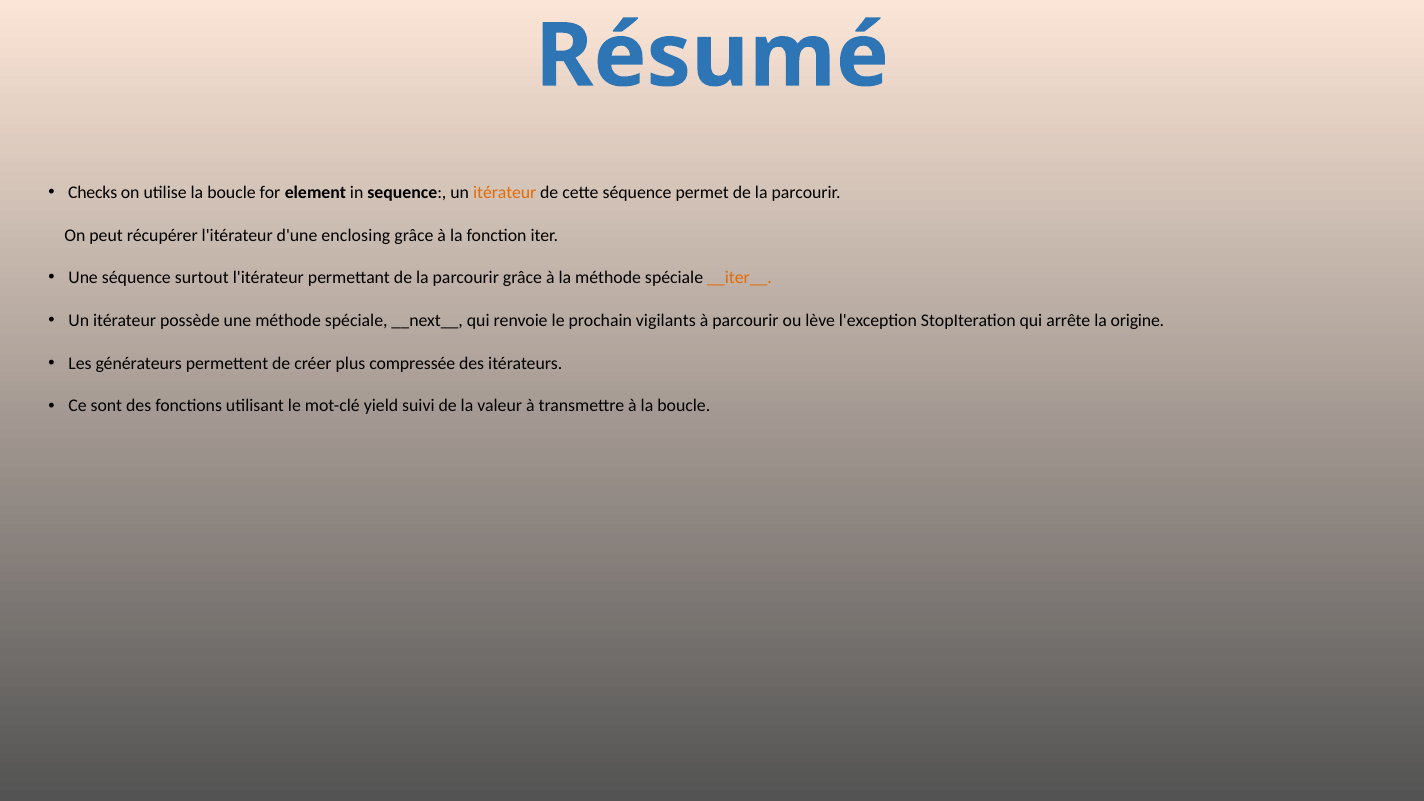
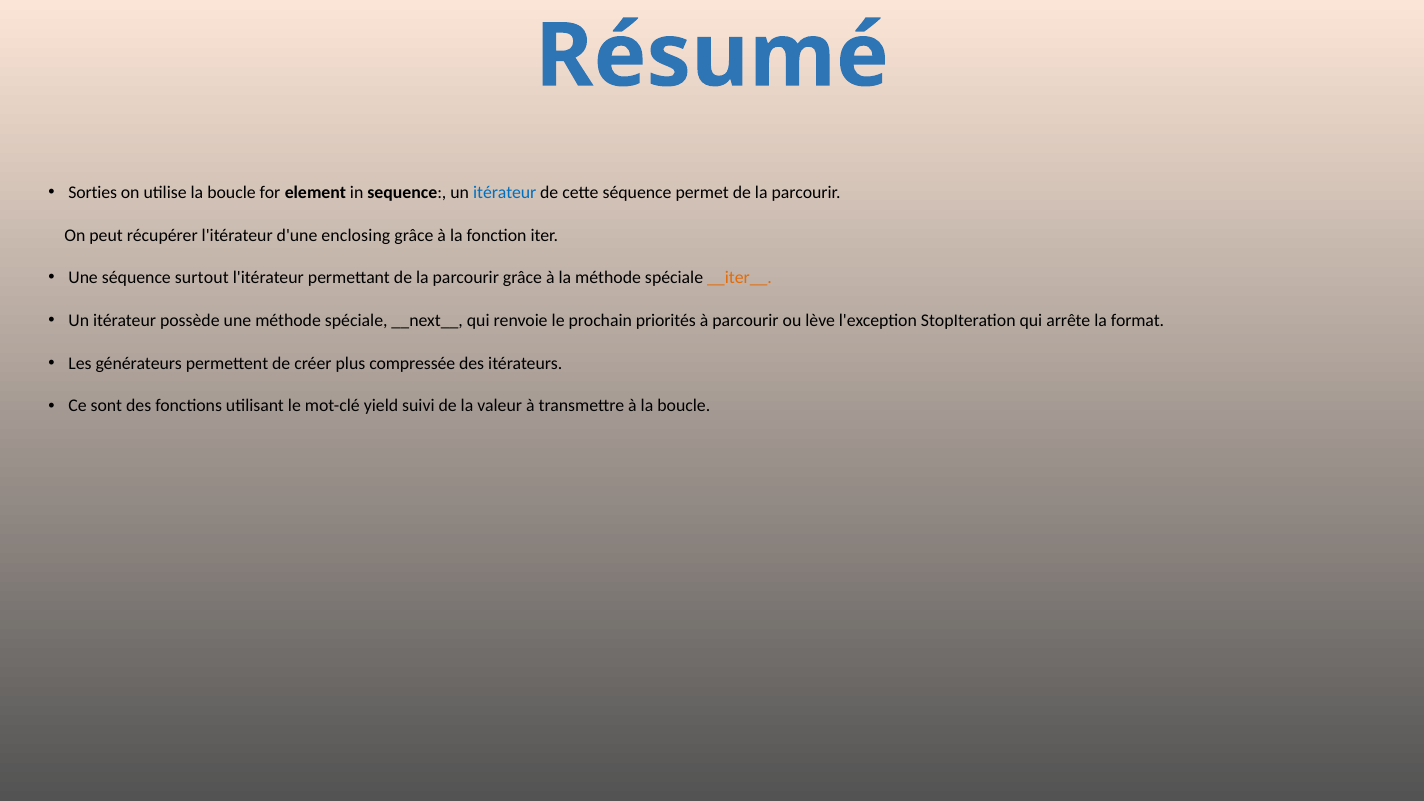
Checks: Checks -> Sorties (93, 193)
itérateur colour: orange -> blue (505, 193)
vigilants: vigilants -> priorités (666, 321)
origine: origine -> format (1137, 321)
